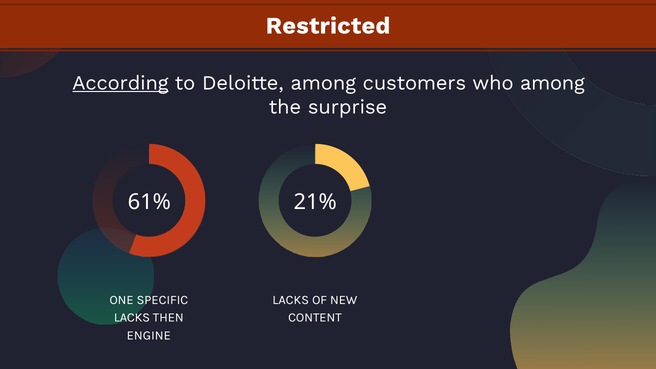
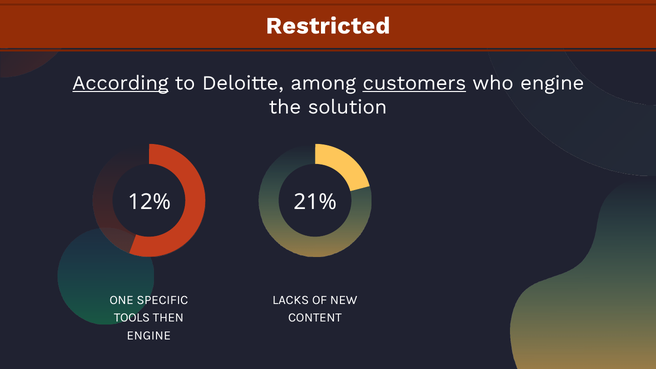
customers underline: none -> present (414, 83)
who among: among -> engine (552, 83)
surprise: surprise -> solution (348, 107)
61%: 61% -> 12% (149, 202)
LACKS: LACKS -> TOOLS (132, 318)
